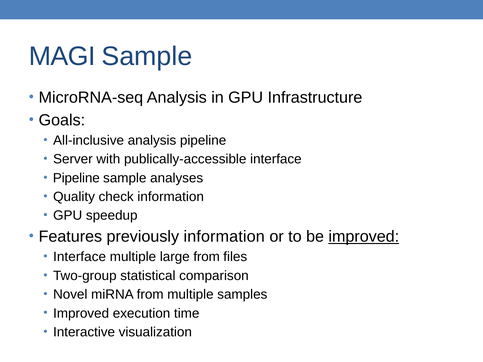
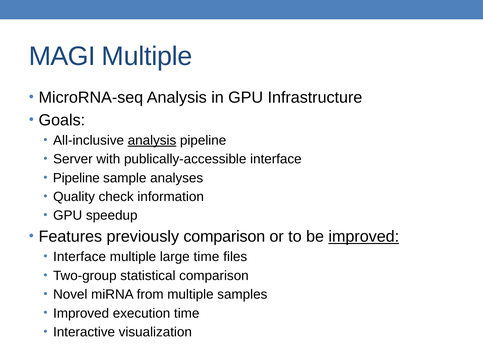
MAGI Sample: Sample -> Multiple (147, 56)
analysis underline: none -> present (152, 140)
previously information: information -> comparison (224, 237)
large from: from -> time (206, 257)
